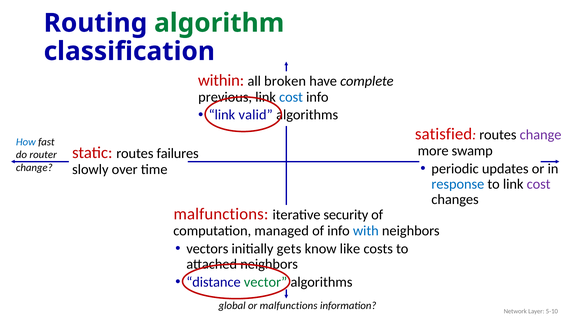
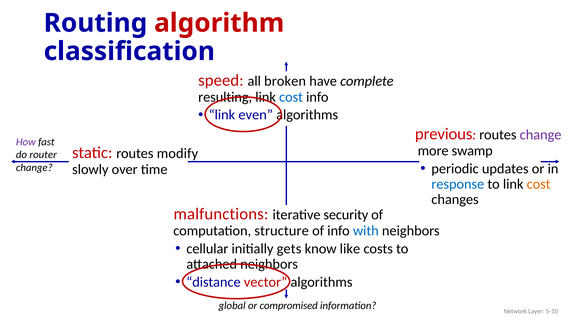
algorithm colour: green -> red (219, 23)
within: within -> speed (221, 80)
previous: previous -> resulting (225, 97)
valid: valid -> even (256, 115)
satisfied: satisfied -> previous (444, 134)
How colour: blue -> purple (26, 142)
failures: failures -> modify (177, 153)
cost colour: purple -> orange (539, 184)
managed: managed -> structure (282, 231)
vectors: vectors -> cellular (207, 249)
vector colour: green -> red (266, 282)
or malfunctions: malfunctions -> compromised (289, 306)
